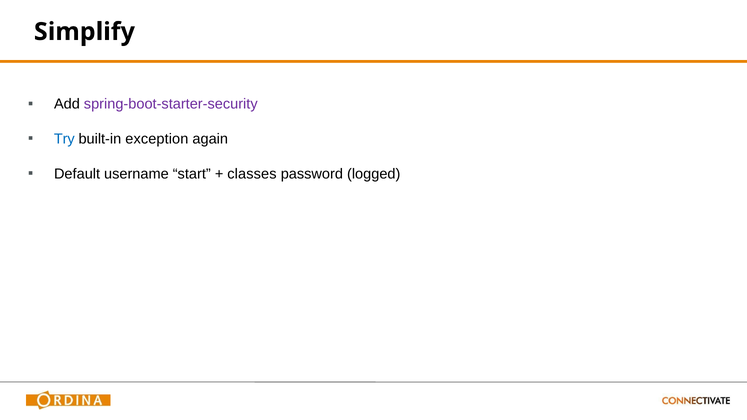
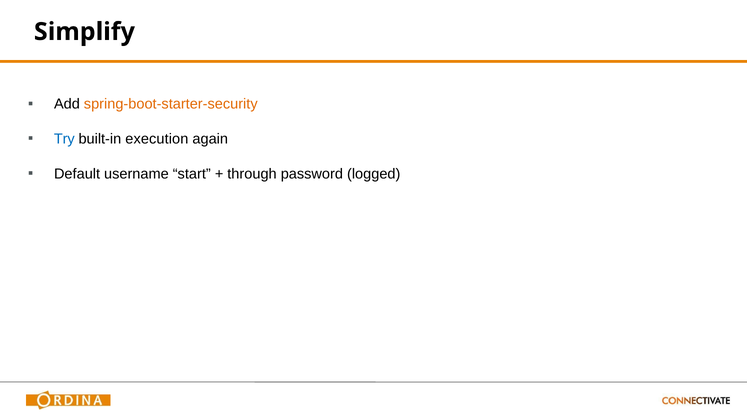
spring-boot-starter-security colour: purple -> orange (171, 104)
exception: exception -> execution (157, 139)
classes: classes -> through (252, 174)
